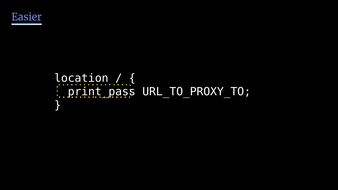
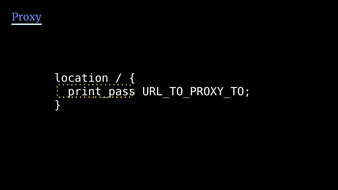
Easier: Easier -> Proxy (27, 17)
